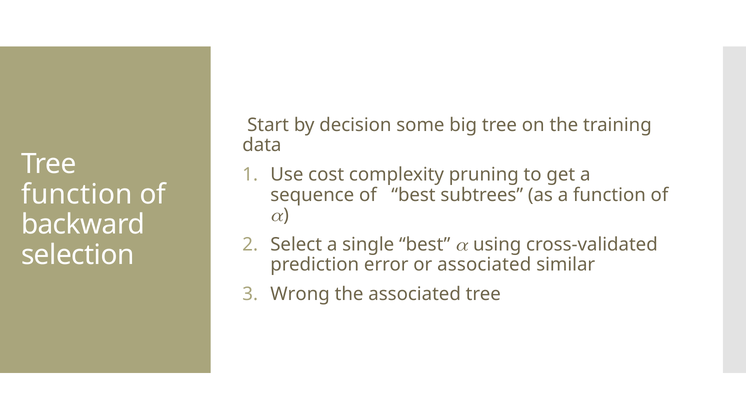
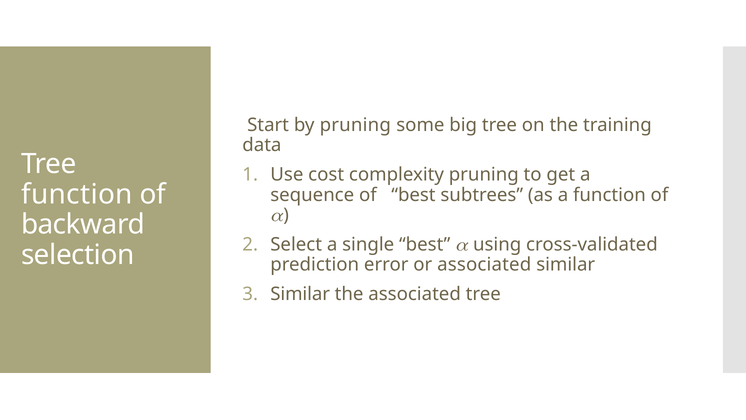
by decision: decision -> pruning (355, 125)
Wrong: Wrong -> Similar (300, 294)
